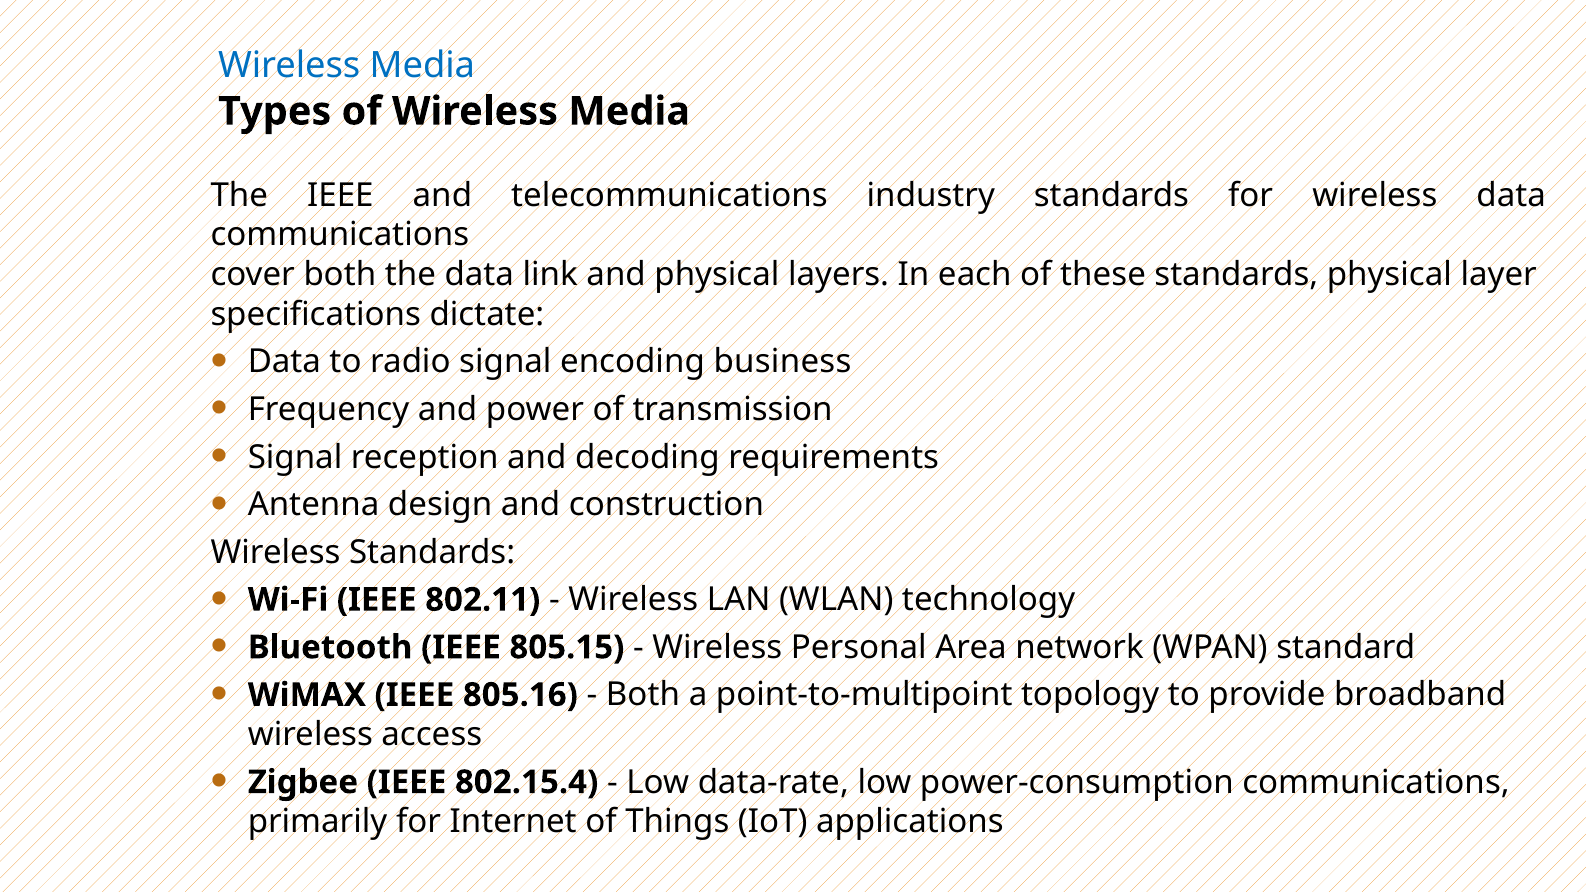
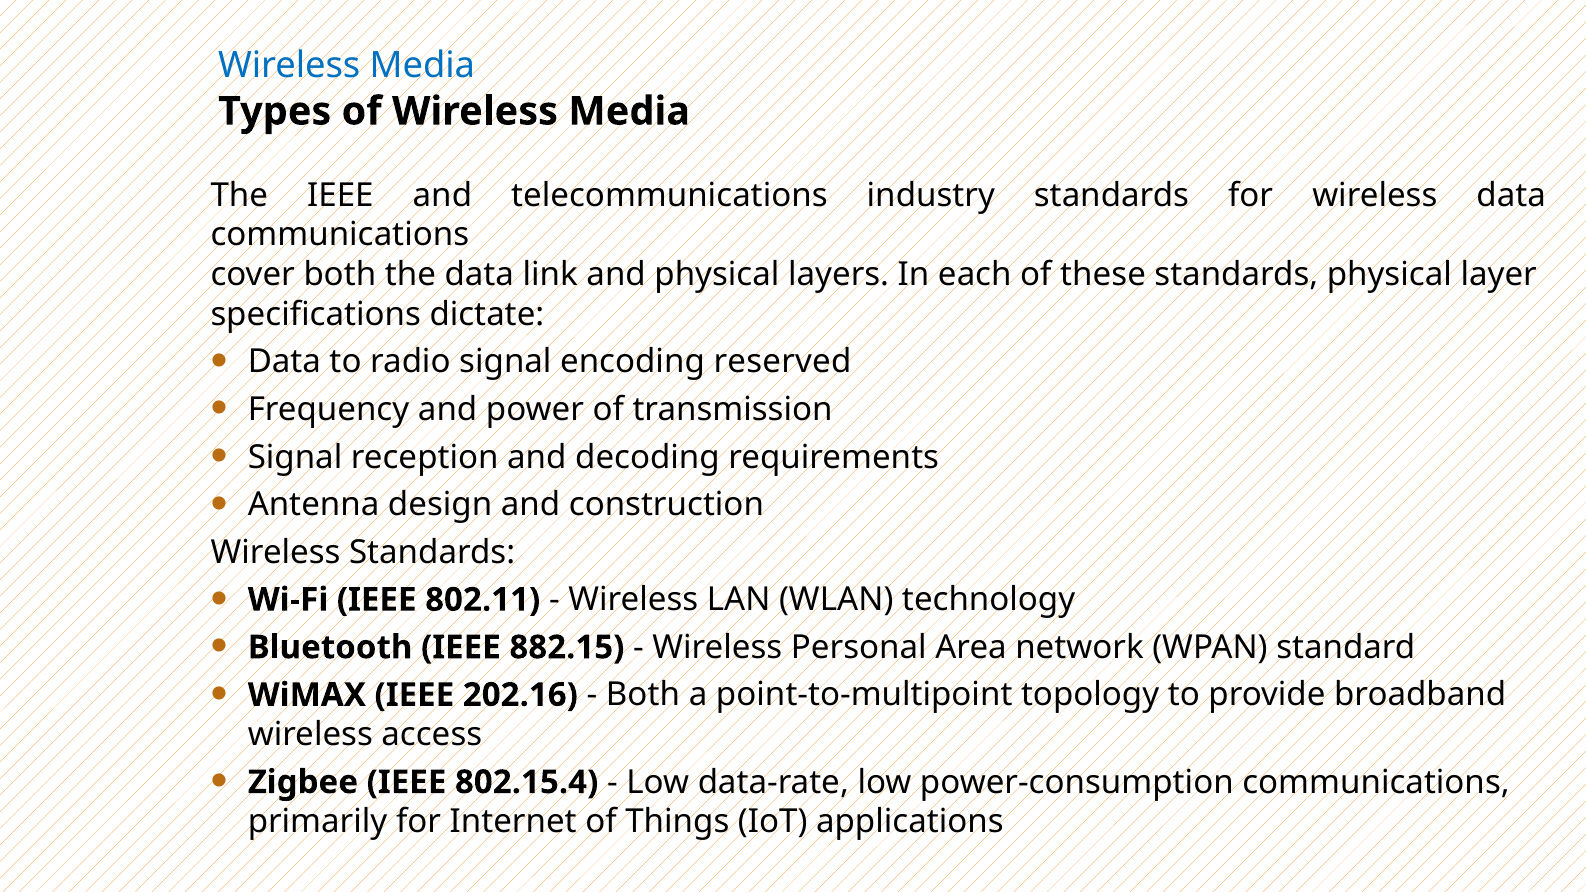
business: business -> reserved (782, 362)
805.15: 805.15 -> 882.15 (567, 647)
805.16: 805.16 -> 202.16 (520, 695)
